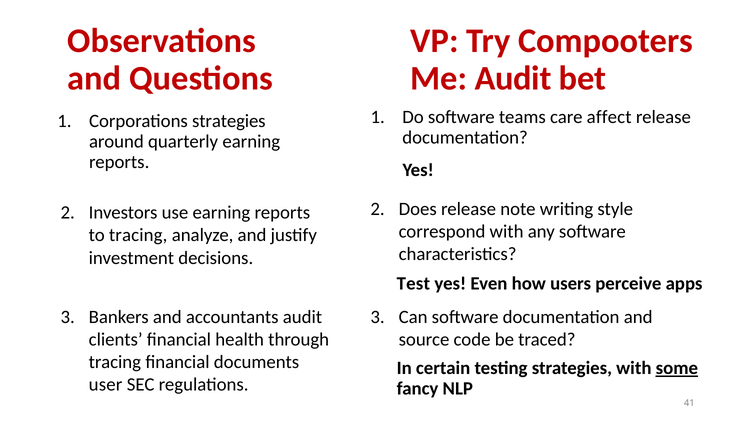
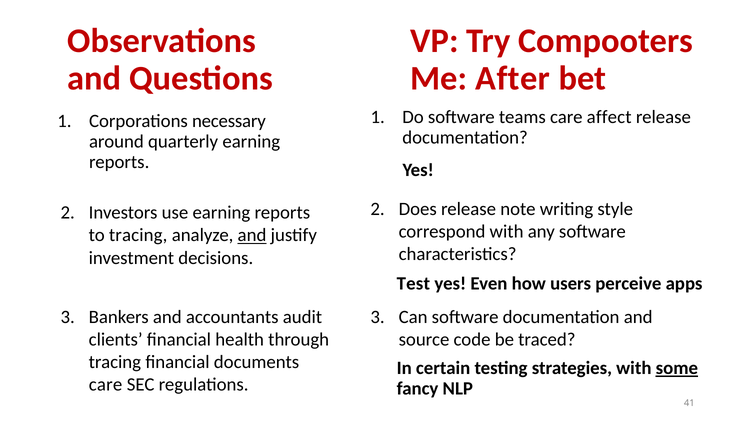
Me Audit: Audit -> After (513, 78)
Corporations strategies: strategies -> necessary (229, 121)
and underline: none -> present (252, 235)
user: user -> care (106, 385)
